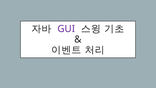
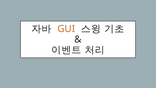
GUI colour: purple -> orange (66, 29)
